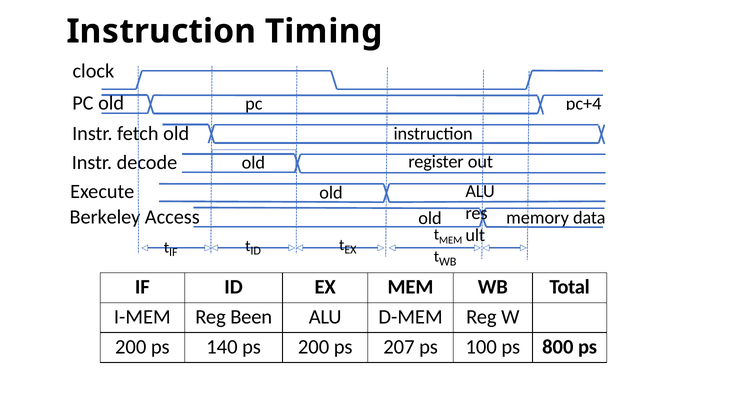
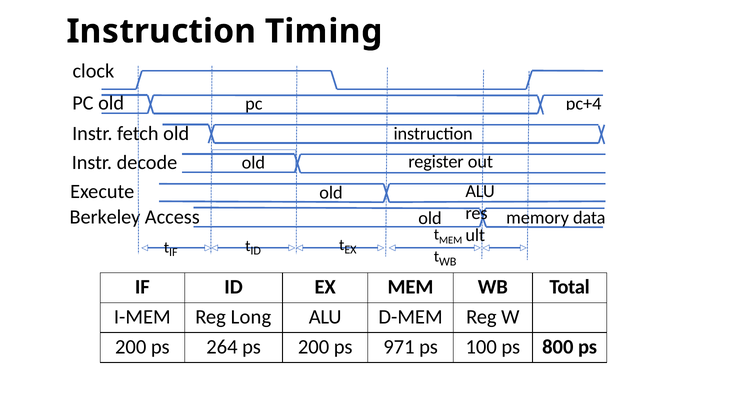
Been: Been -> Long (251, 317)
140: 140 -> 264 (222, 347)
207: 207 -> 971 (399, 347)
